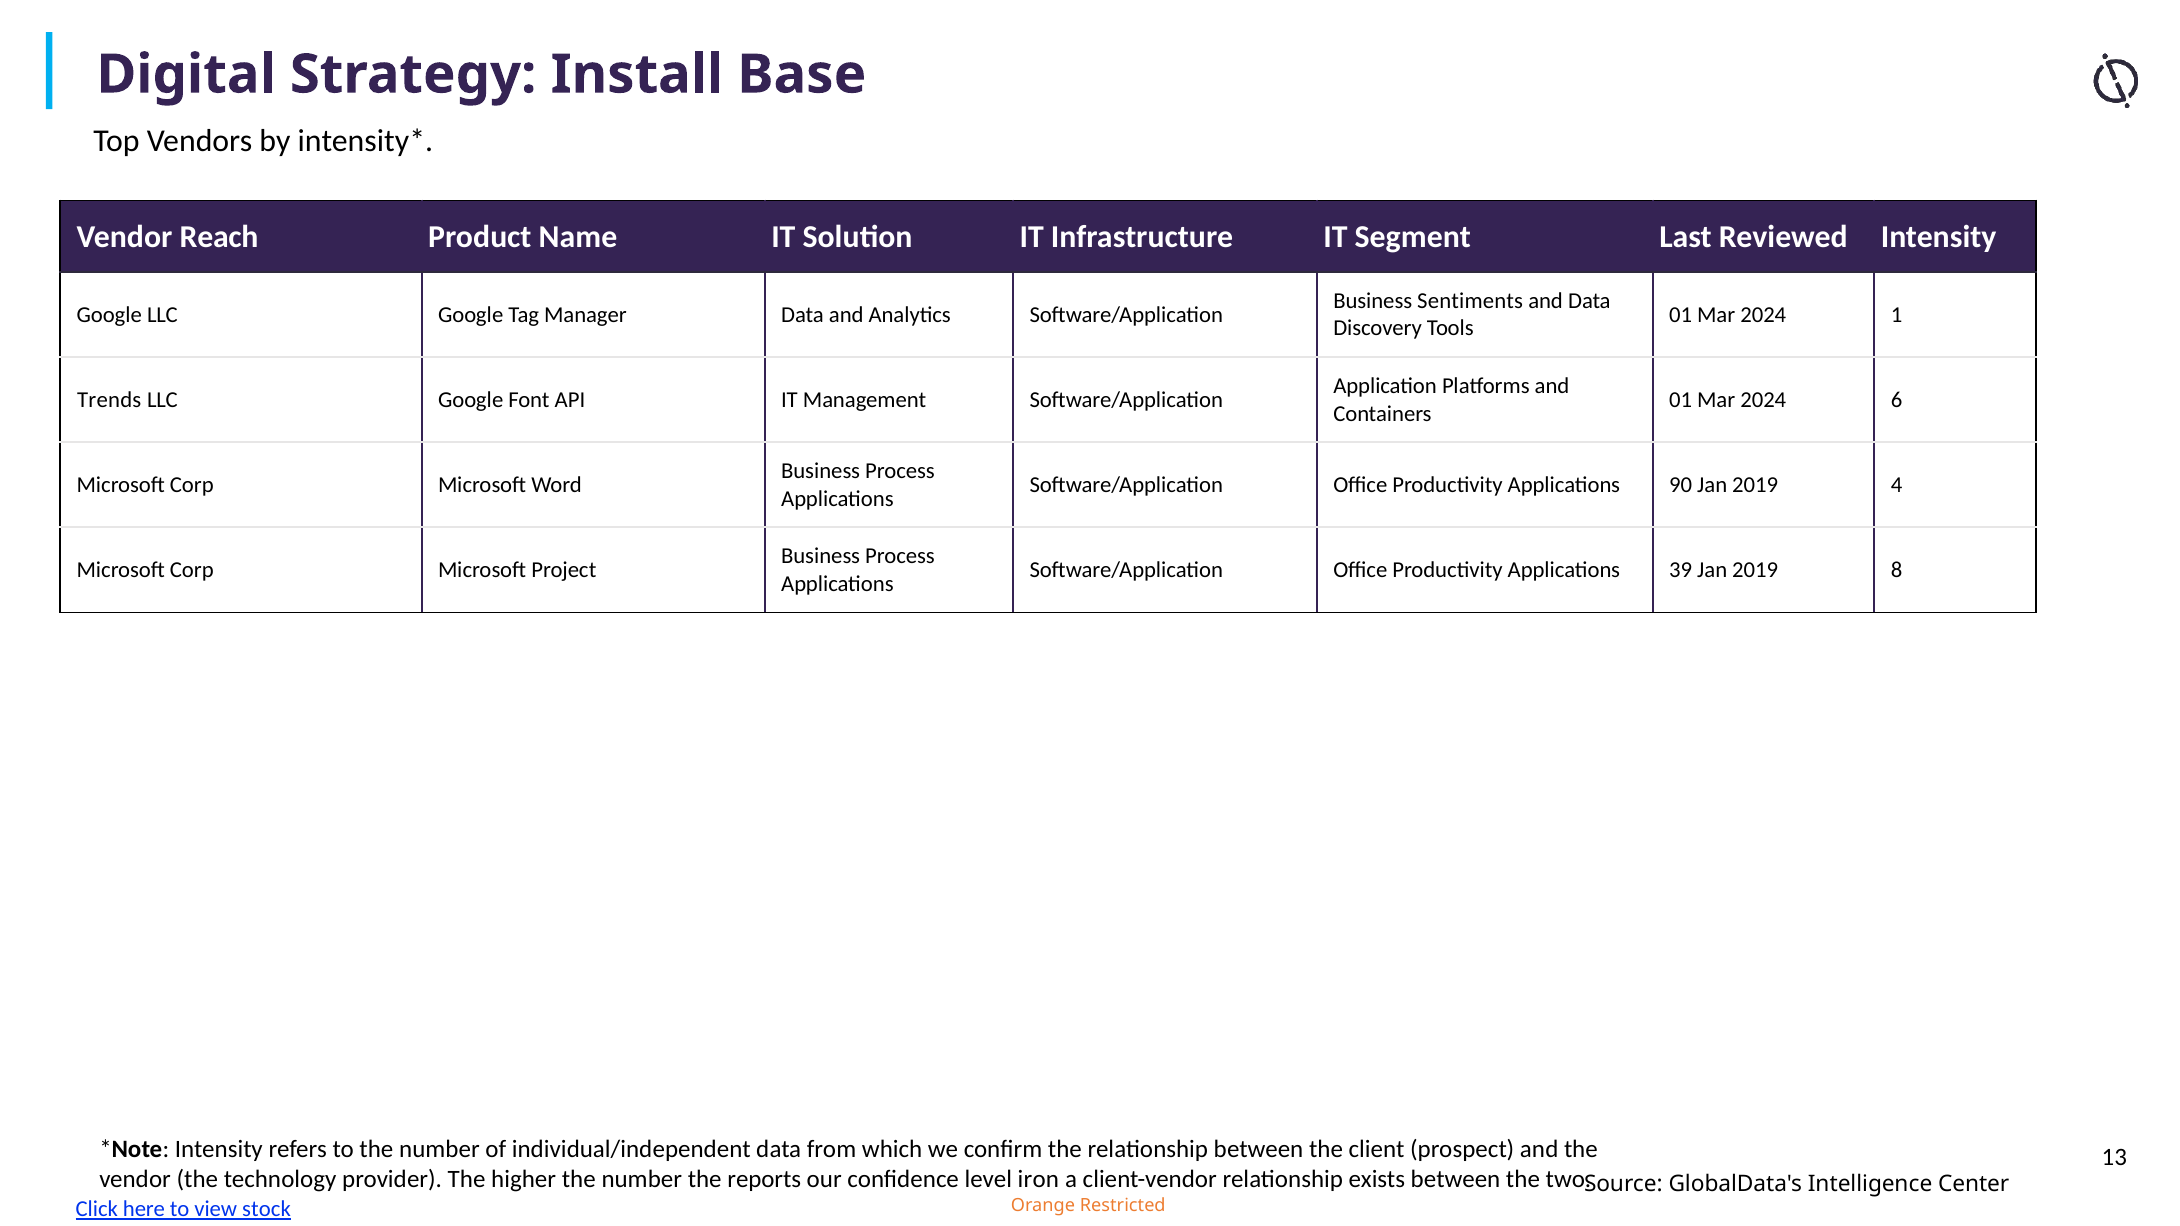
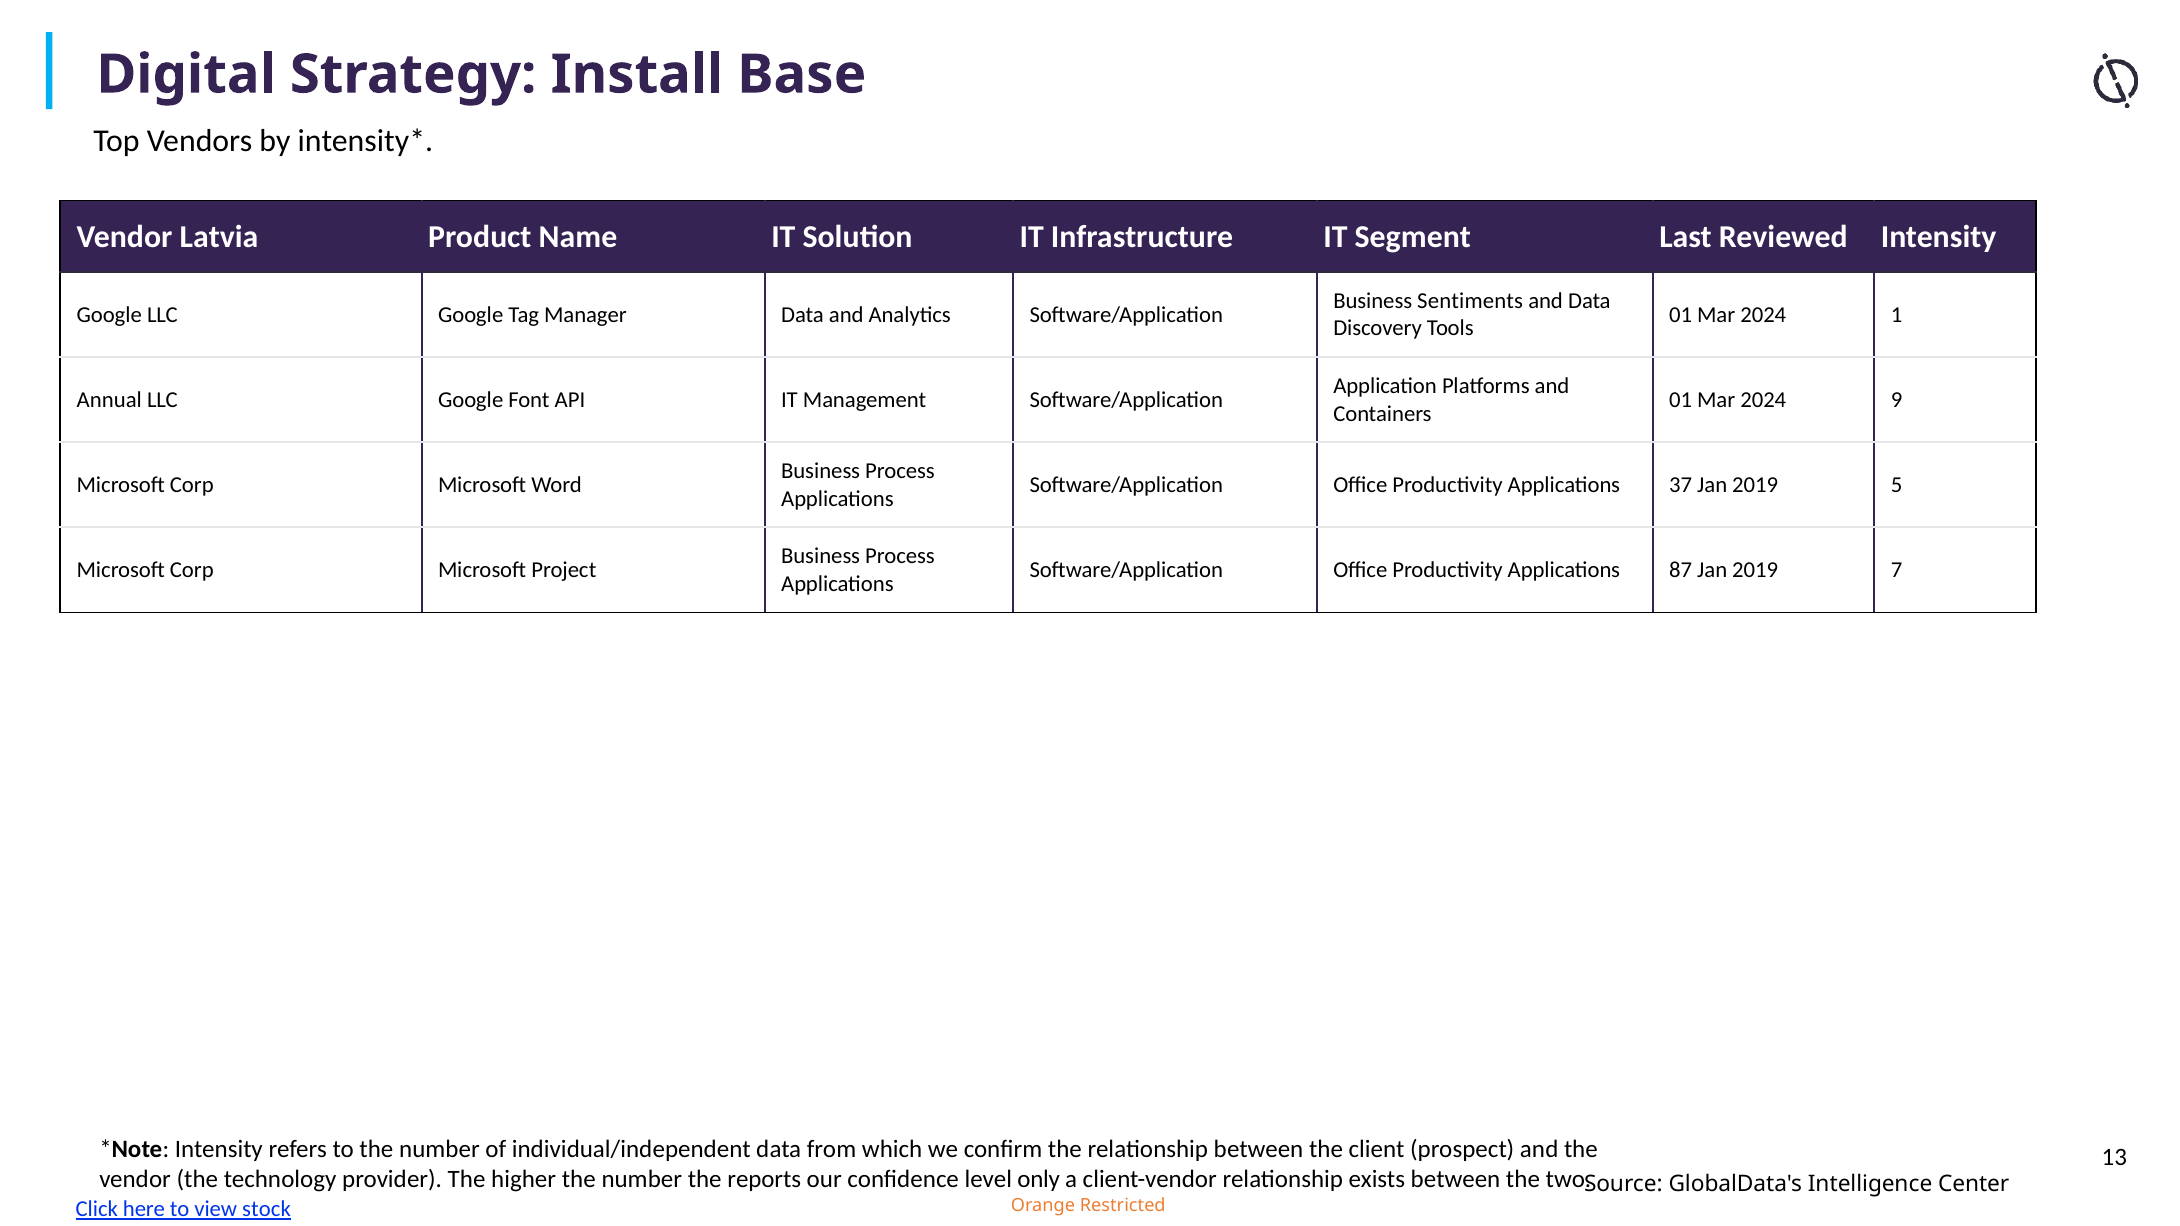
Reach: Reach -> Latvia (219, 237)
Trends: Trends -> Annual (109, 400)
6: 6 -> 9 (1897, 400)
90: 90 -> 37 (1681, 485)
4: 4 -> 5 (1897, 485)
39: 39 -> 87 (1681, 570)
8: 8 -> 7 (1897, 570)
iron: iron -> only (1039, 1179)
